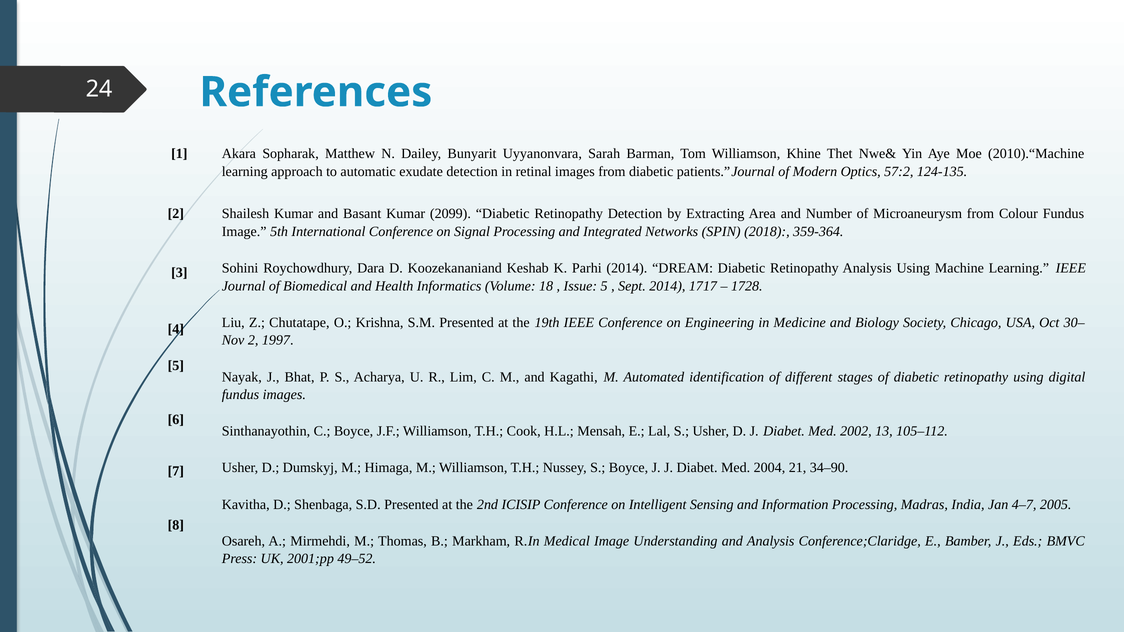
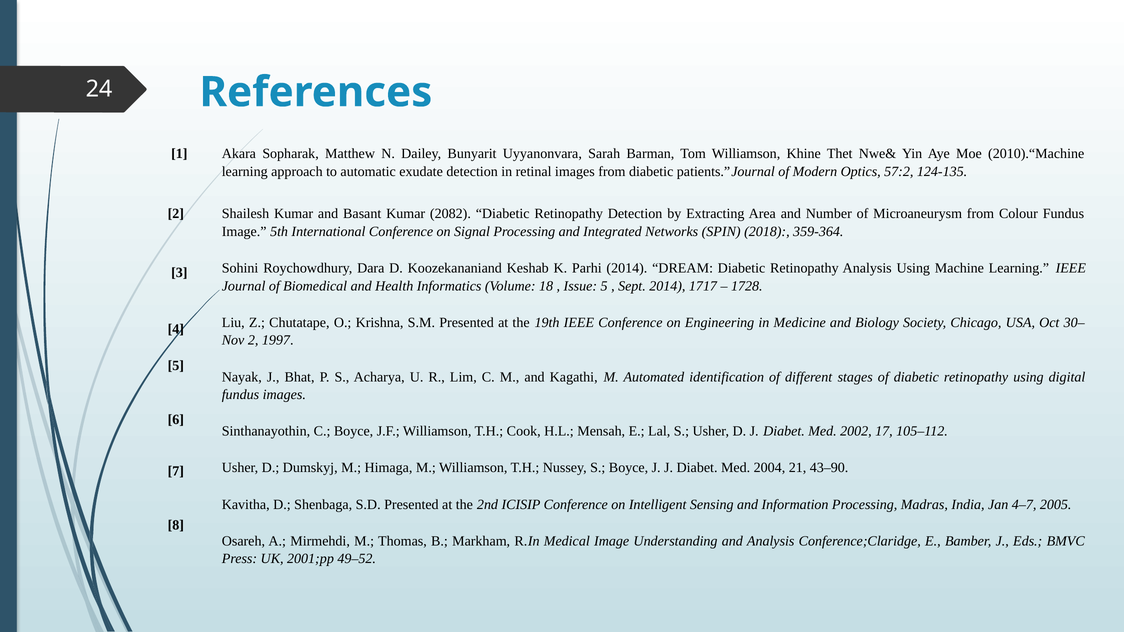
2099: 2099 -> 2082 (450, 214)
13: 13 -> 17 (884, 431)
34–90: 34–90 -> 43–90 (829, 468)
